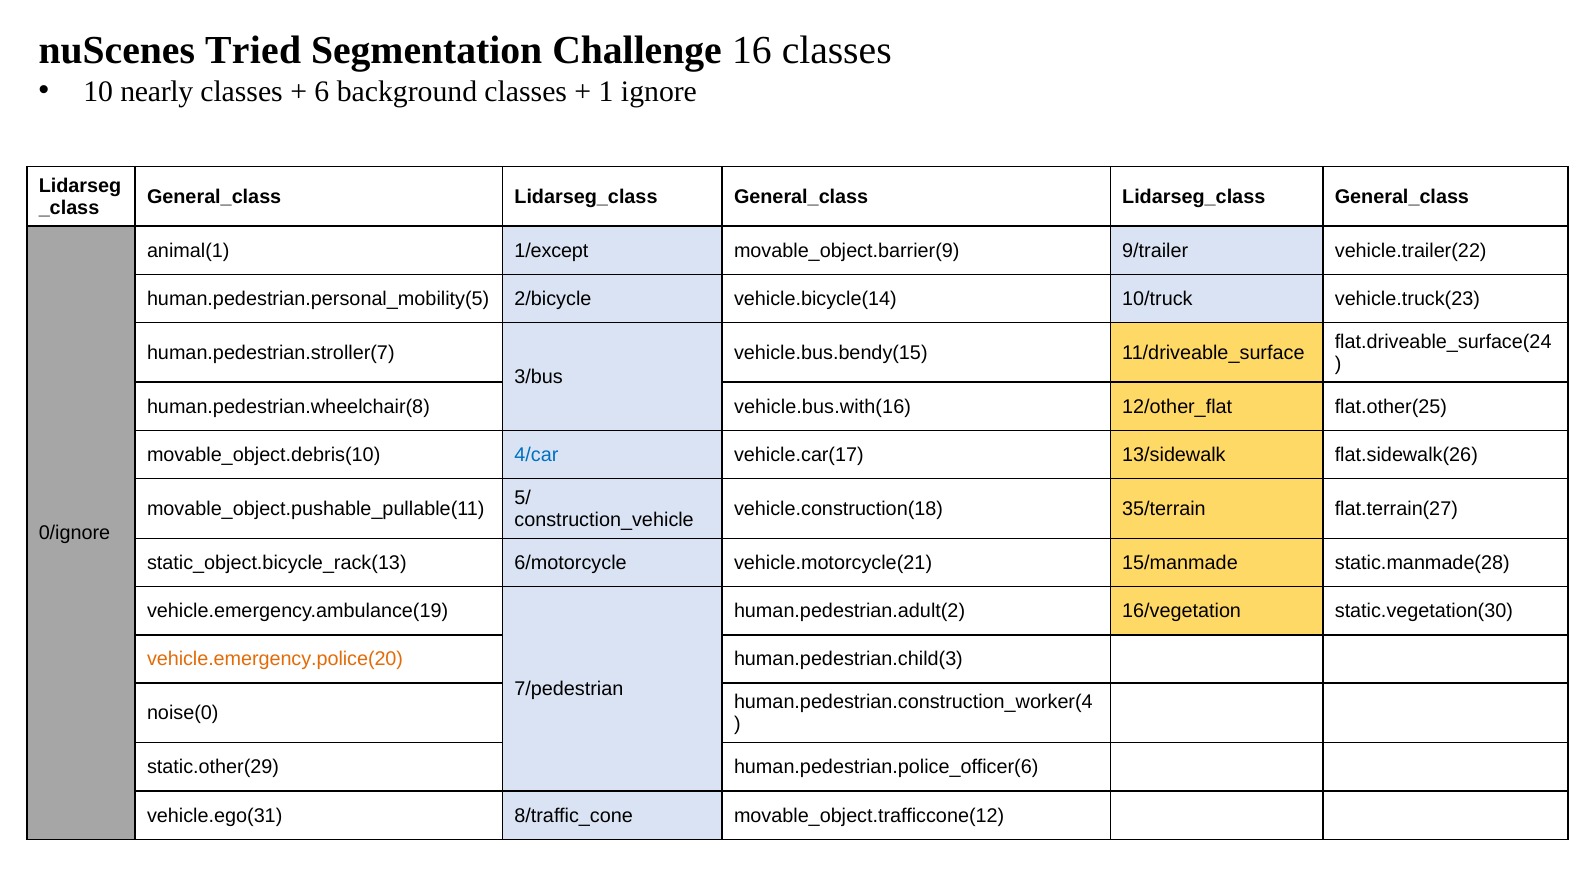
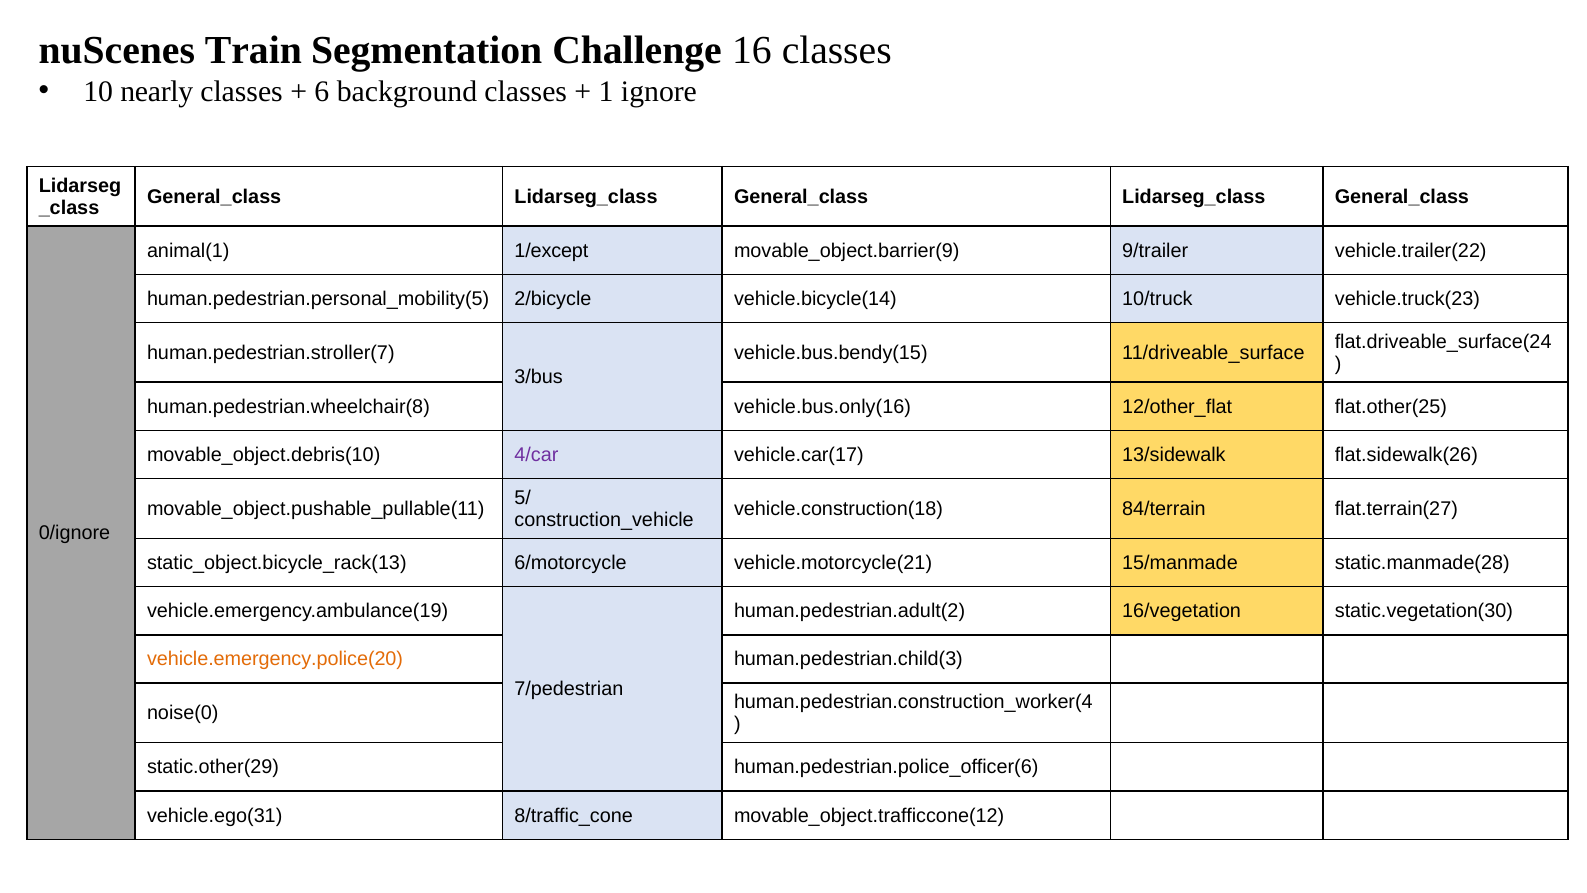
Tried: Tried -> Train (253, 51)
vehicle.bus.with(16: vehicle.bus.with(16 -> vehicle.bus.only(16 (823, 407)
4/car colour: blue -> purple (536, 455)
35/terrain: 35/terrain -> 84/terrain (1164, 509)
